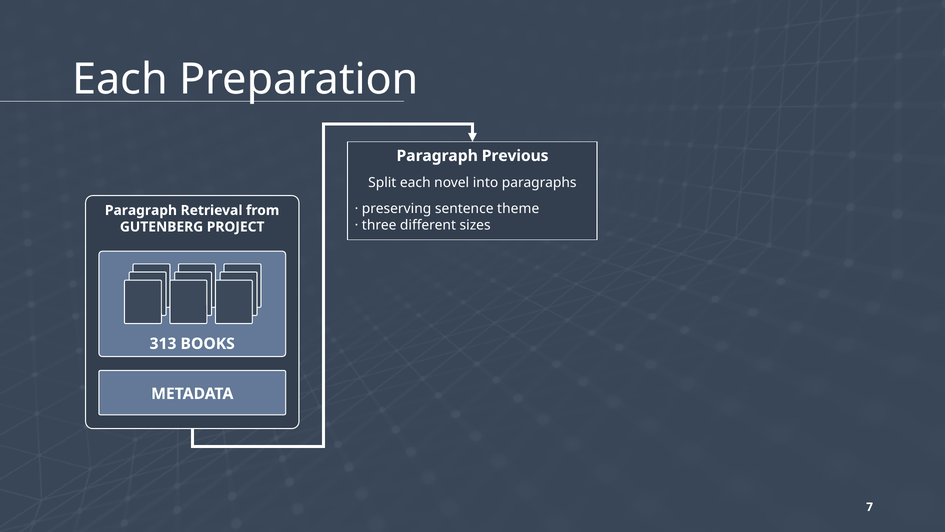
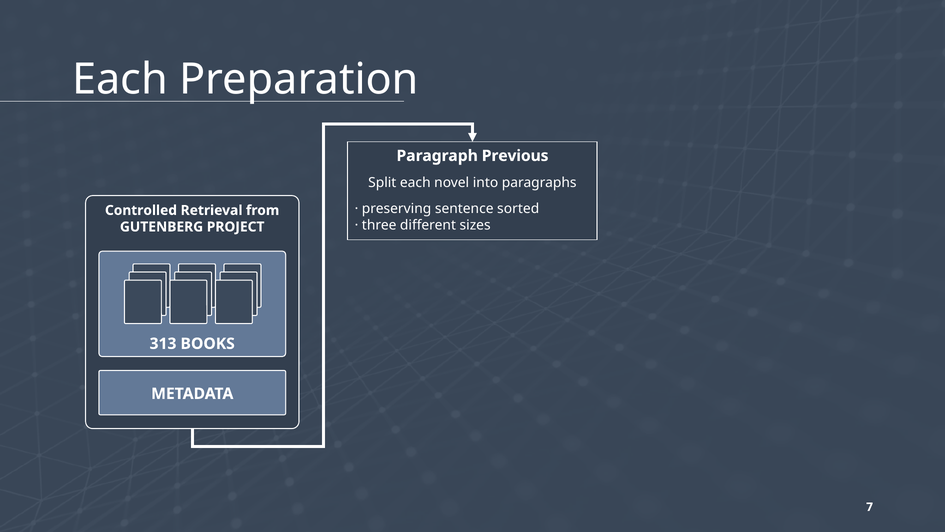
theme: theme -> sorted (518, 209)
Paragraph: Paragraph -> Controlled (141, 210)
